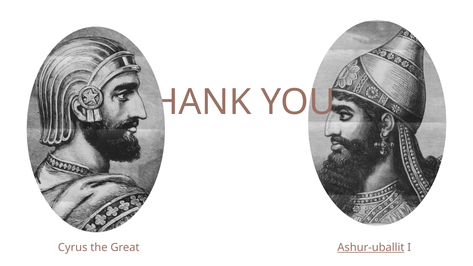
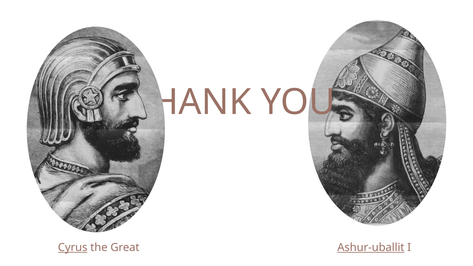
Cyrus underline: none -> present (73, 247)
